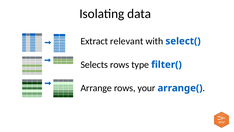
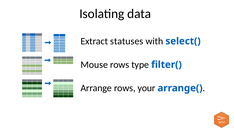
relevant: relevant -> statuses (127, 41)
Selects: Selects -> Mouse (94, 64)
